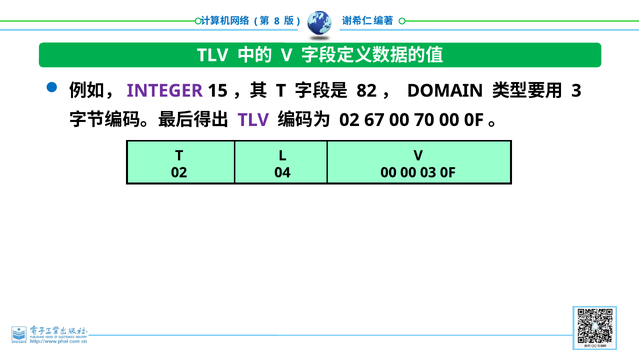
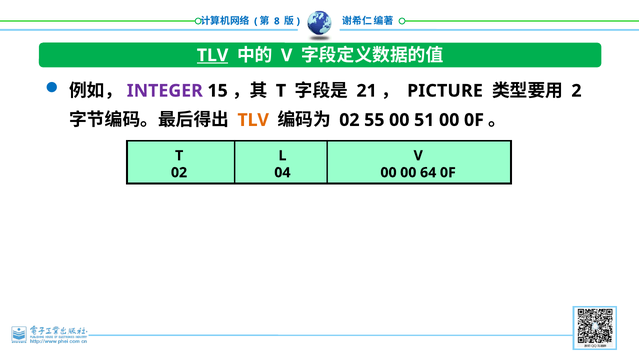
TLV underline: none -> present (213, 55)
82: 82 -> 21 (367, 91)
DOMAIN: DOMAIN -> PICTURE (445, 91)
3: 3 -> 2 (576, 91)
TLV colour: purple -> orange (253, 120)
67: 67 -> 55 (374, 120)
70: 70 -> 51 (424, 120)
03: 03 -> 64 (428, 173)
